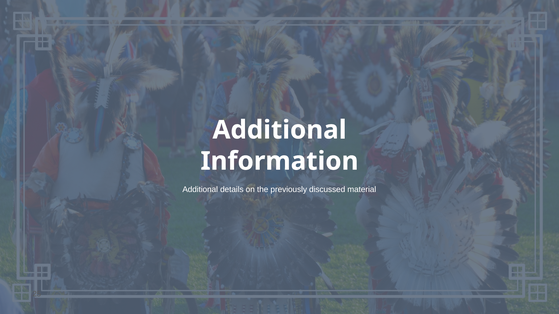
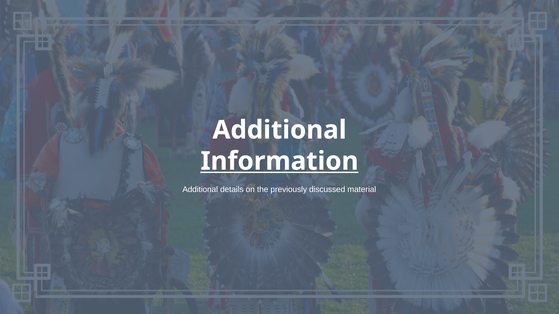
Information underline: none -> present (279, 161)
